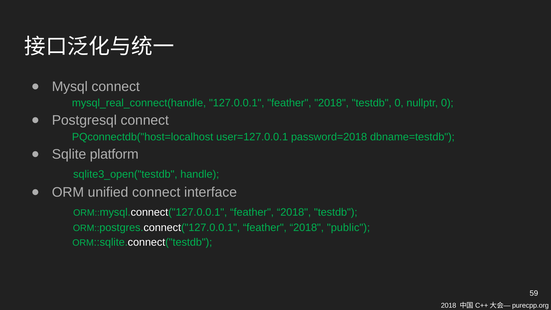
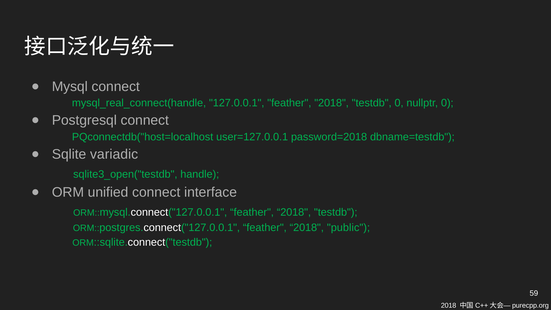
platform: platform -> variadic (114, 154)
